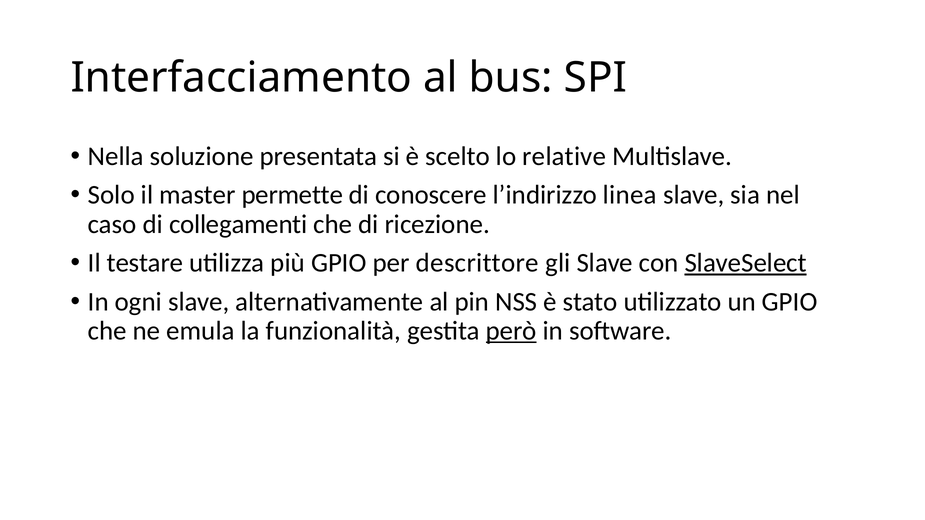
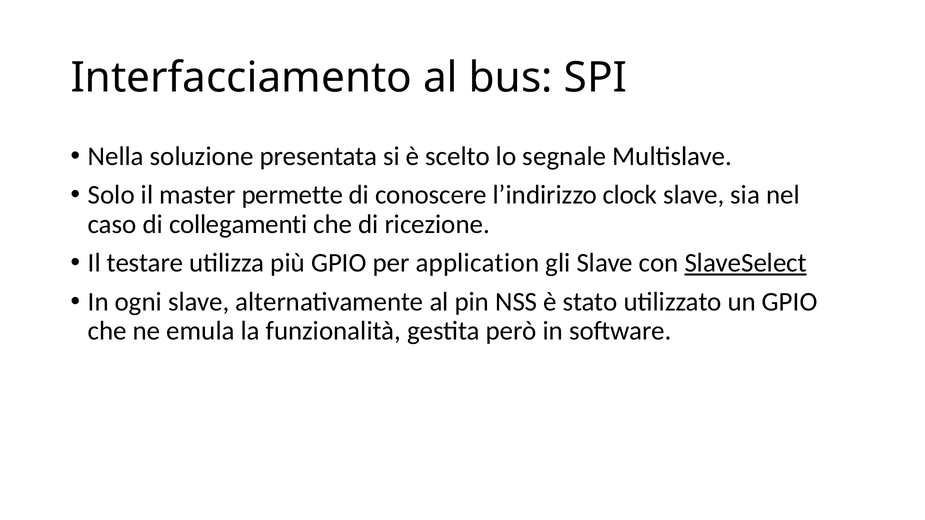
relative: relative -> segnale (564, 156)
linea: linea -> clock (630, 195)
descrittore: descrittore -> application (477, 263)
però underline: present -> none (511, 331)
